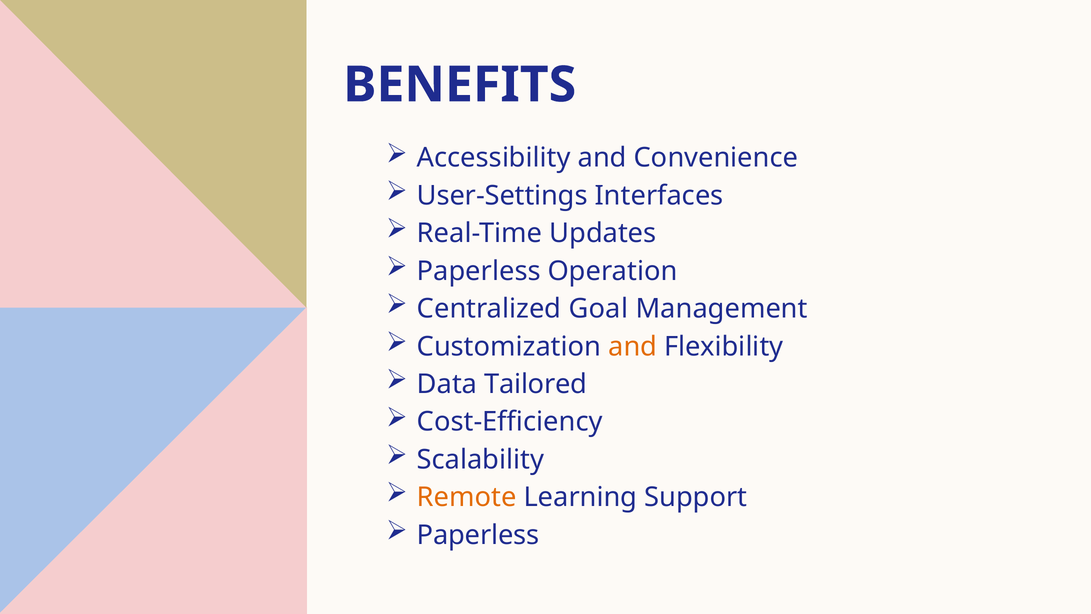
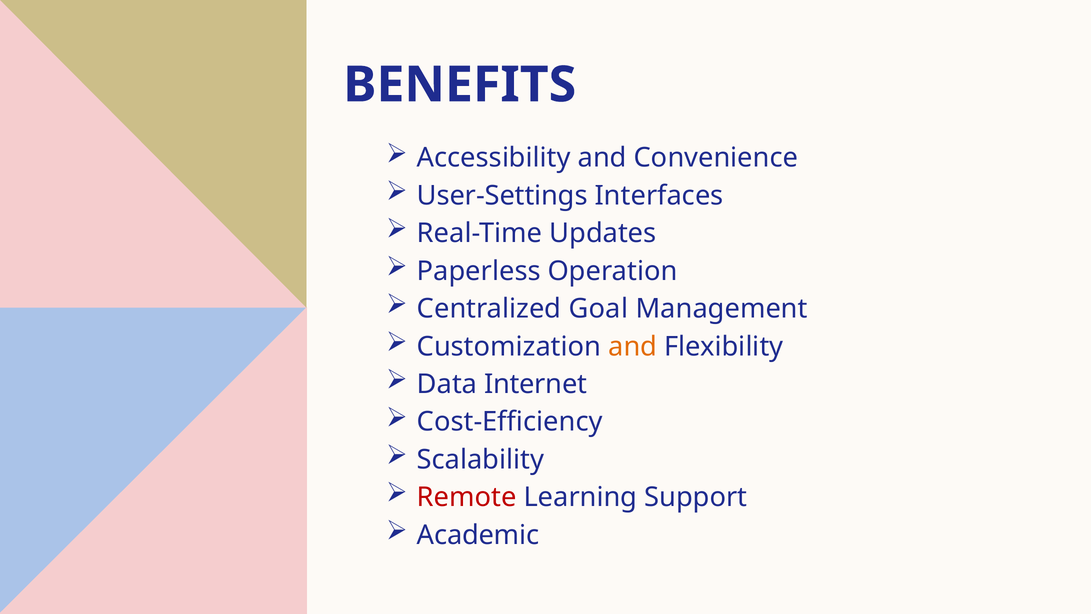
Tailored: Tailored -> Internet (536, 384)
Remote colour: orange -> red (467, 497)
Paperless: Paperless -> Academic (478, 535)
